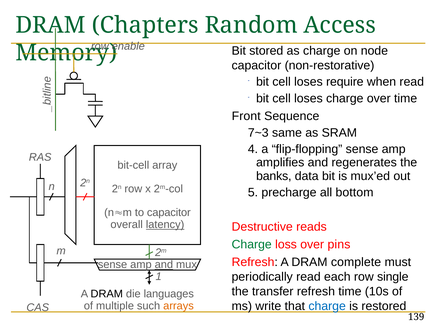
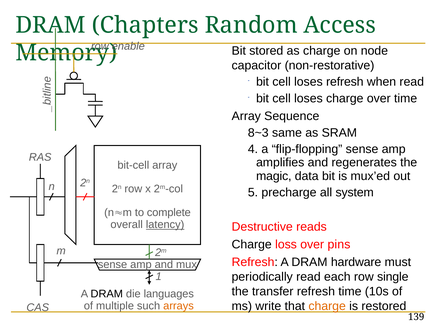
loses require: require -> refresh (345, 82)
Front: Front -> Array (246, 116)
7~3: 7~3 -> 8~3 (258, 133)
banks: banks -> magic (274, 176)
bottom: bottom -> system (355, 193)
to capacitor: capacitor -> complete (169, 213)
Charge colour: green -> black (252, 244)
complete: complete -> hardware (356, 262)
and underline: present -> none (164, 265)
charge colour: blue -> orange (327, 306)
